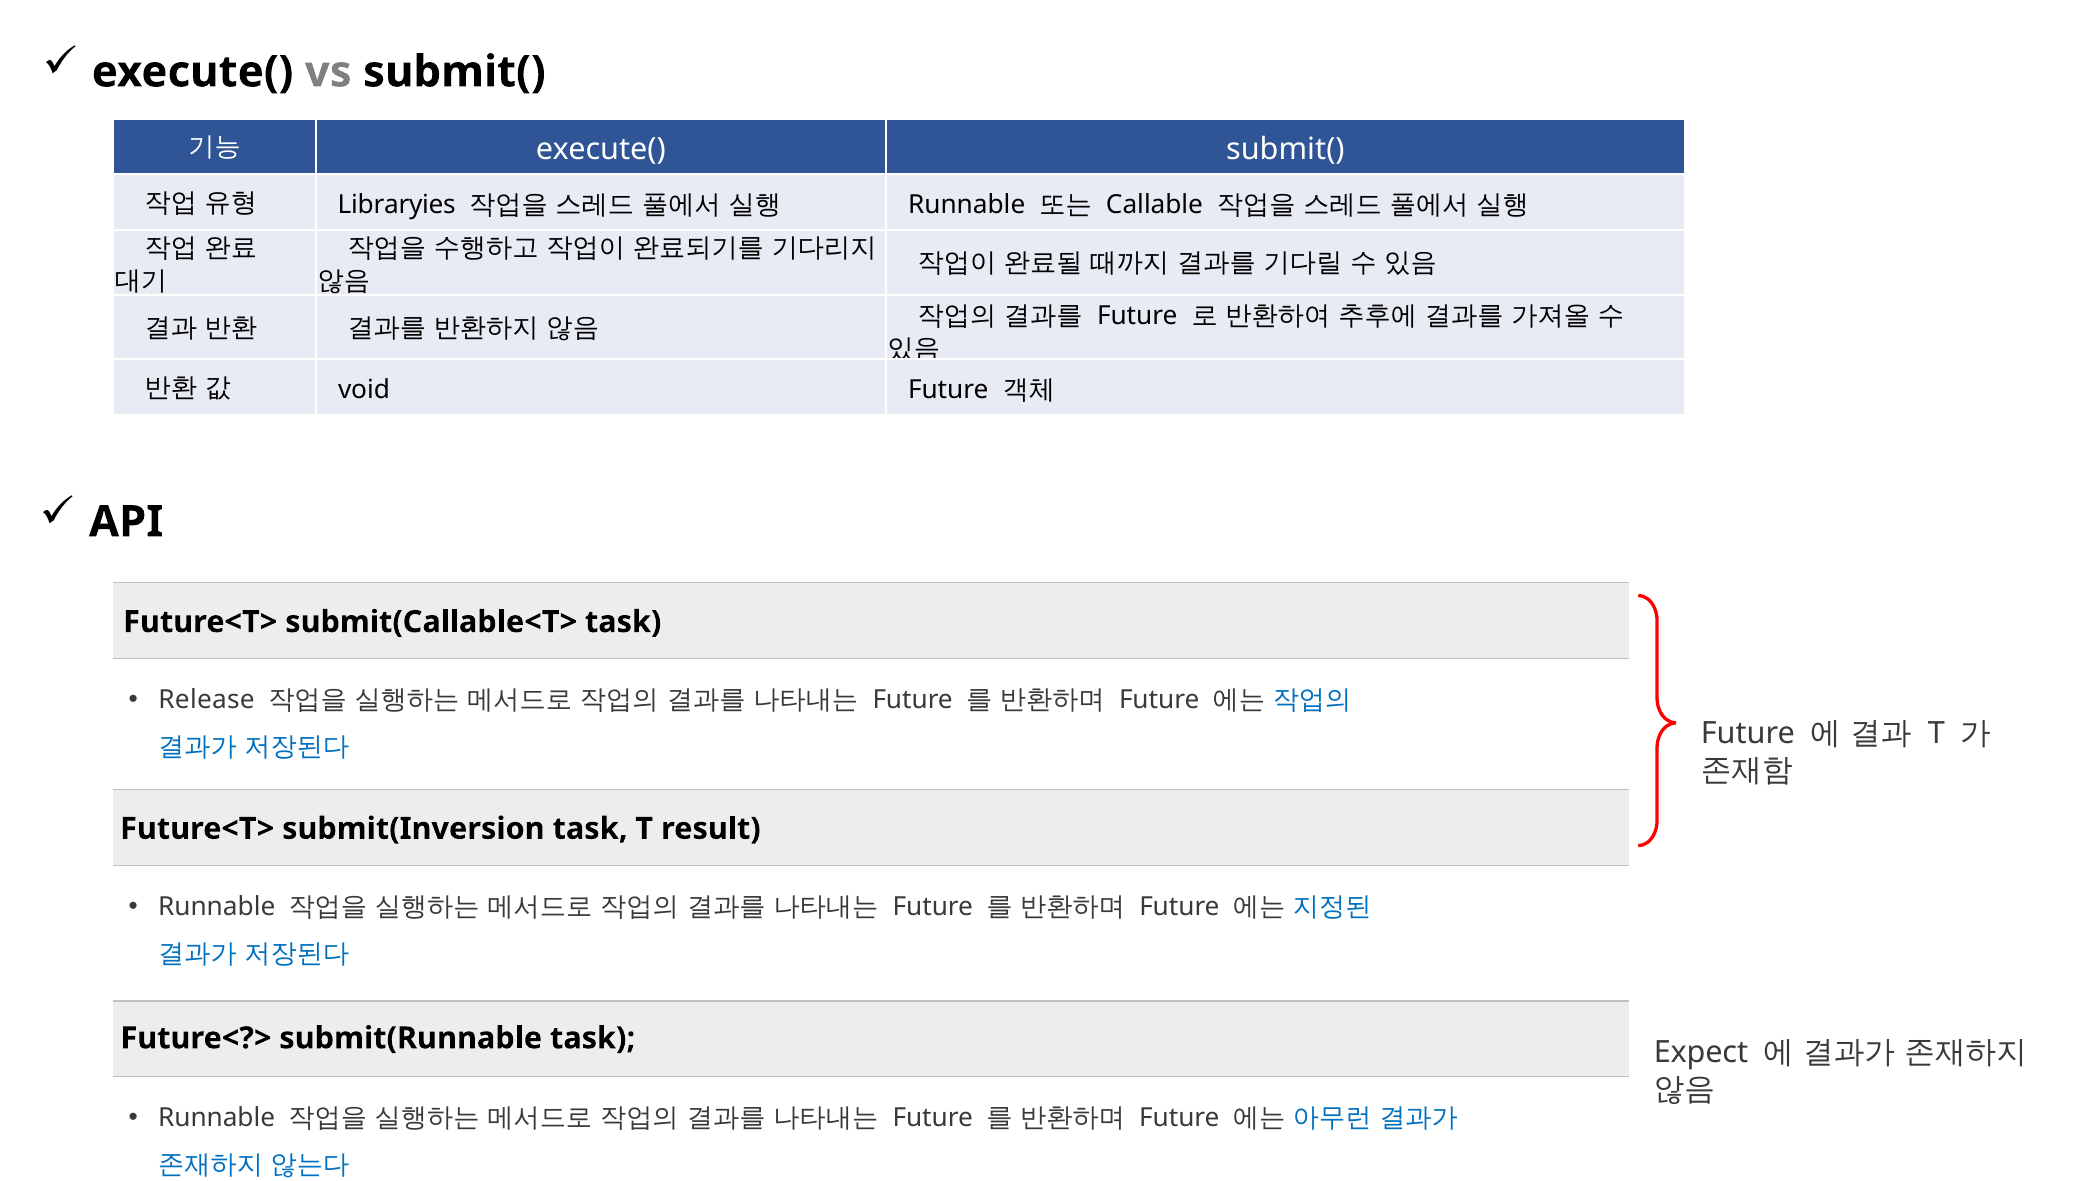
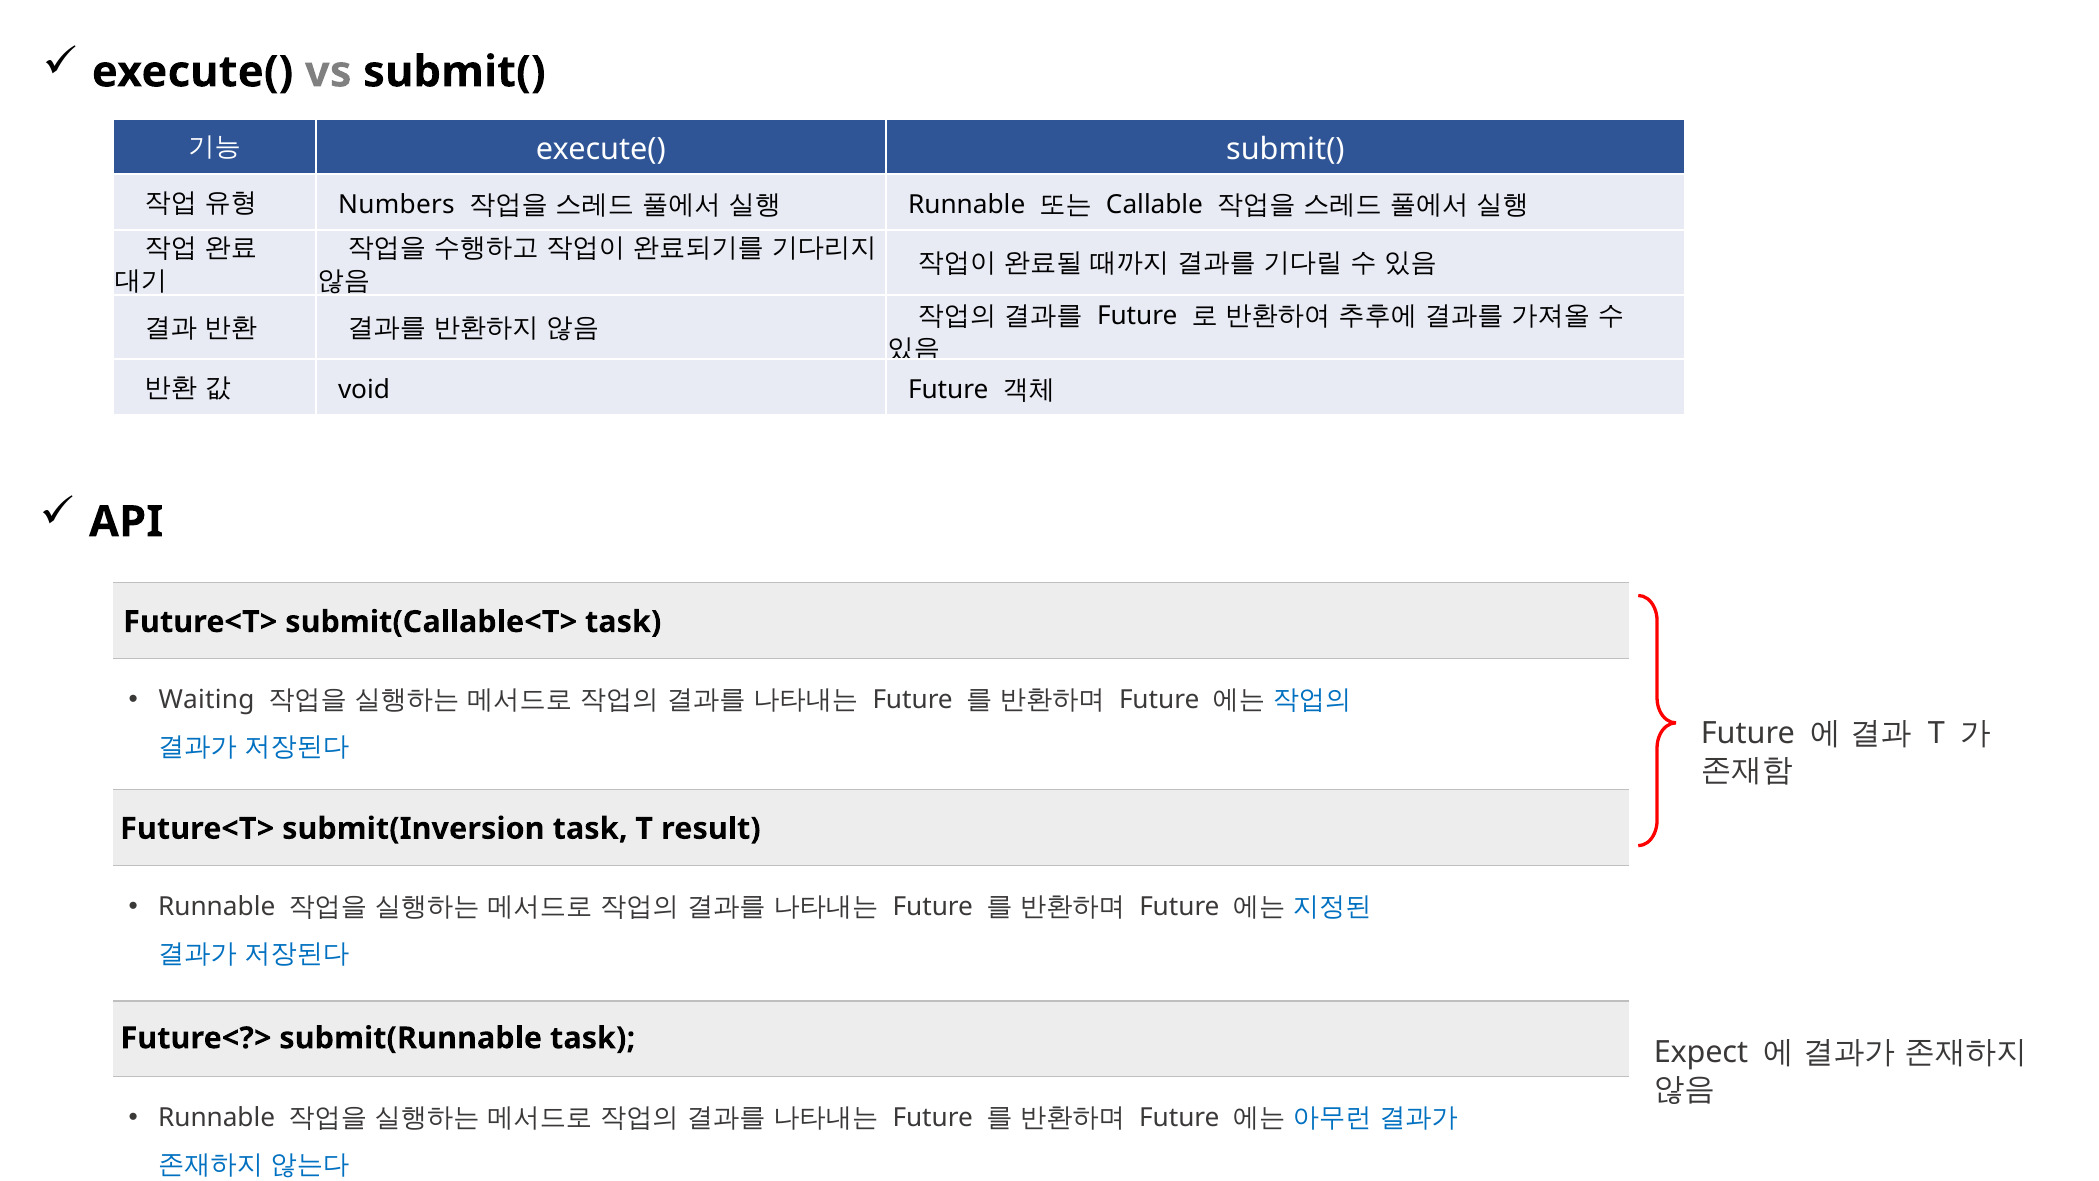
Libraryies: Libraryies -> Numbers (396, 204)
Release: Release -> Waiting (207, 700)
